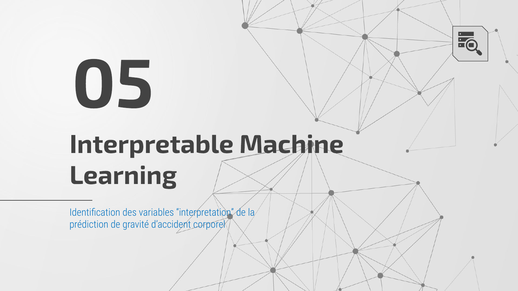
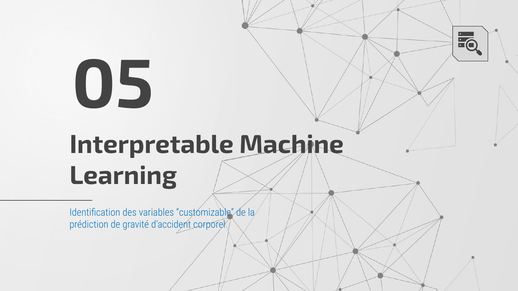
interpretation: interpretation -> customizable (205, 213)
